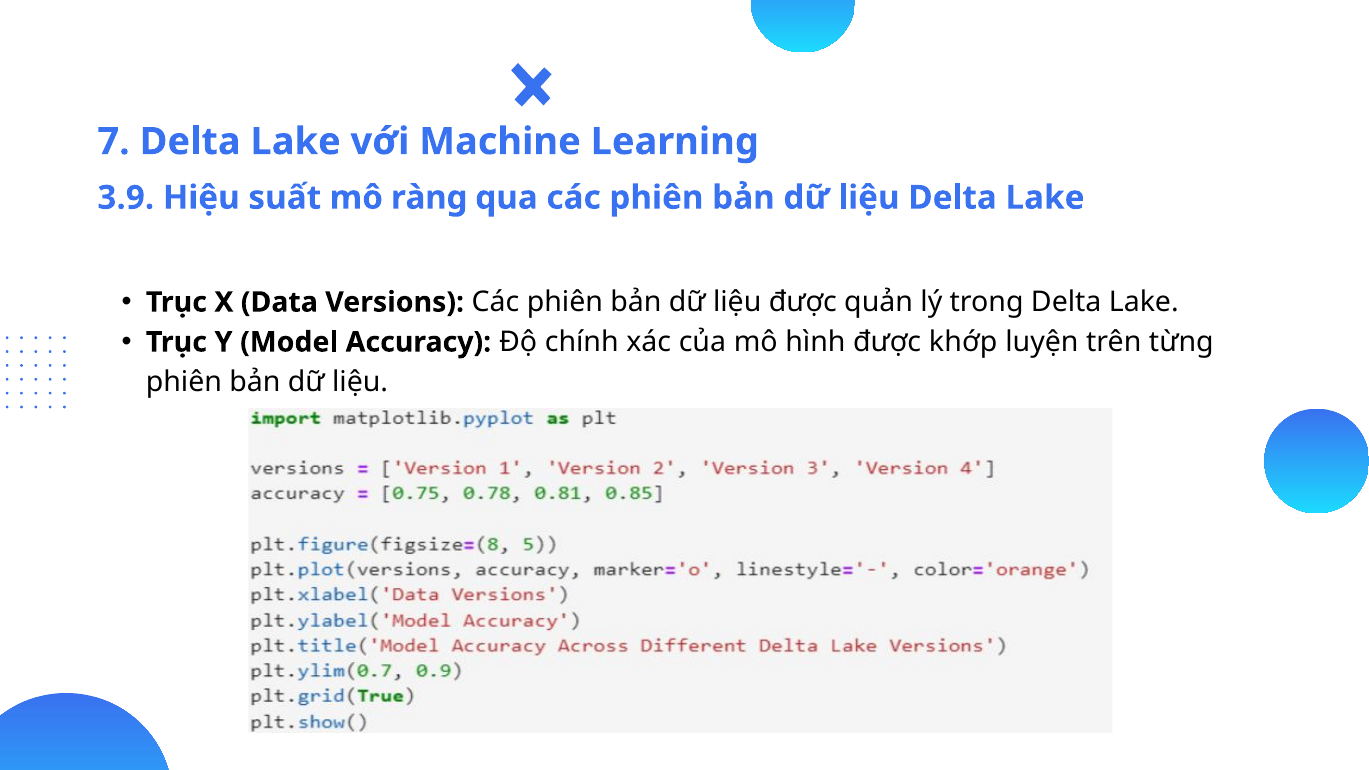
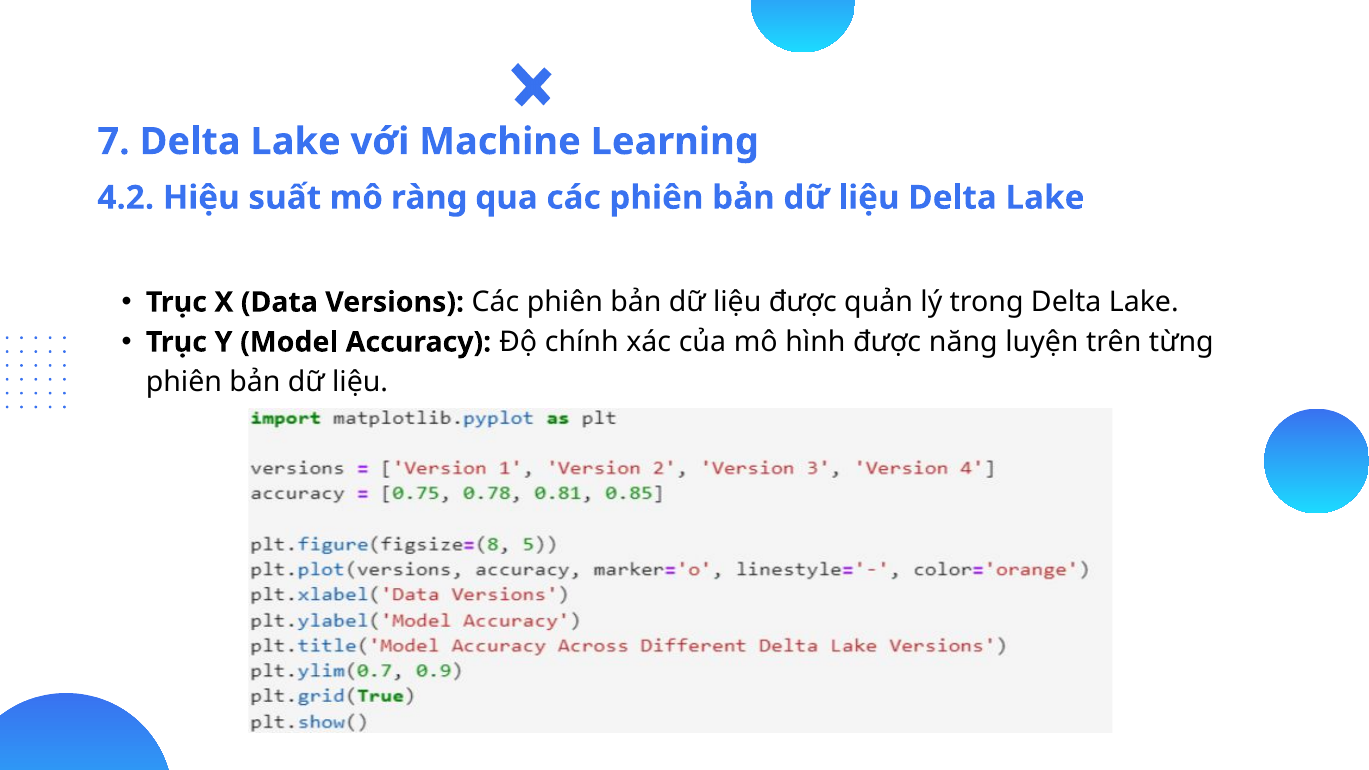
3.9: 3.9 -> 4.2 (126, 198)
khớp: khớp -> năng (963, 342)
